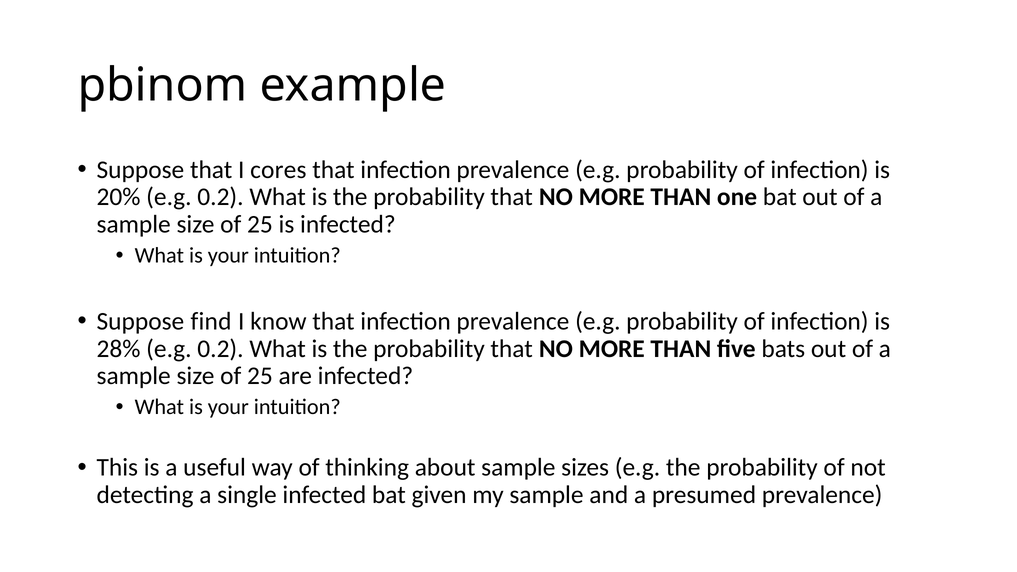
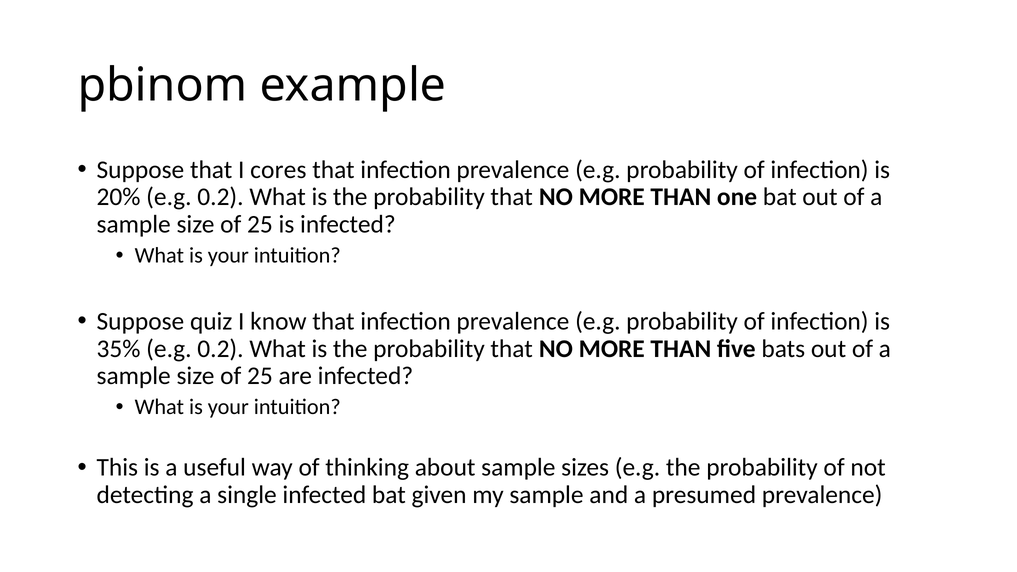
find: find -> quiz (211, 321)
28%: 28% -> 35% (119, 349)
